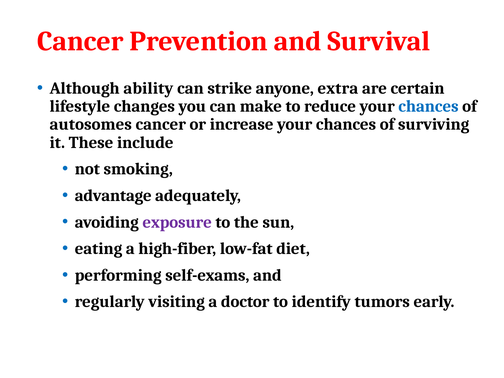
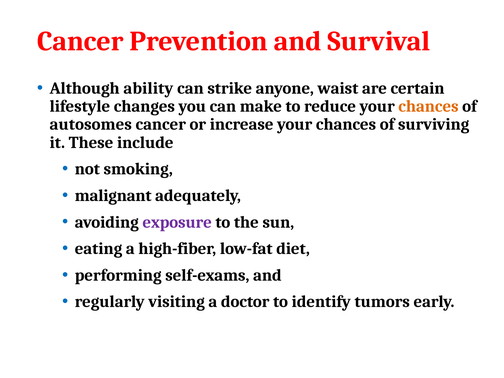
extra: extra -> waist (338, 88)
chances colour: blue -> orange (428, 106)
advantage: advantage -> malignant (113, 196)
